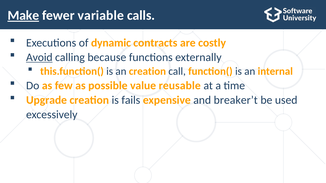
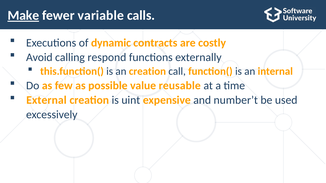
Avoid underline: present -> none (39, 57)
because: because -> respond (107, 57)
Upgrade: Upgrade -> External (46, 100)
fails: fails -> uint (131, 100)
breaker’t: breaker’t -> number’t (236, 100)
